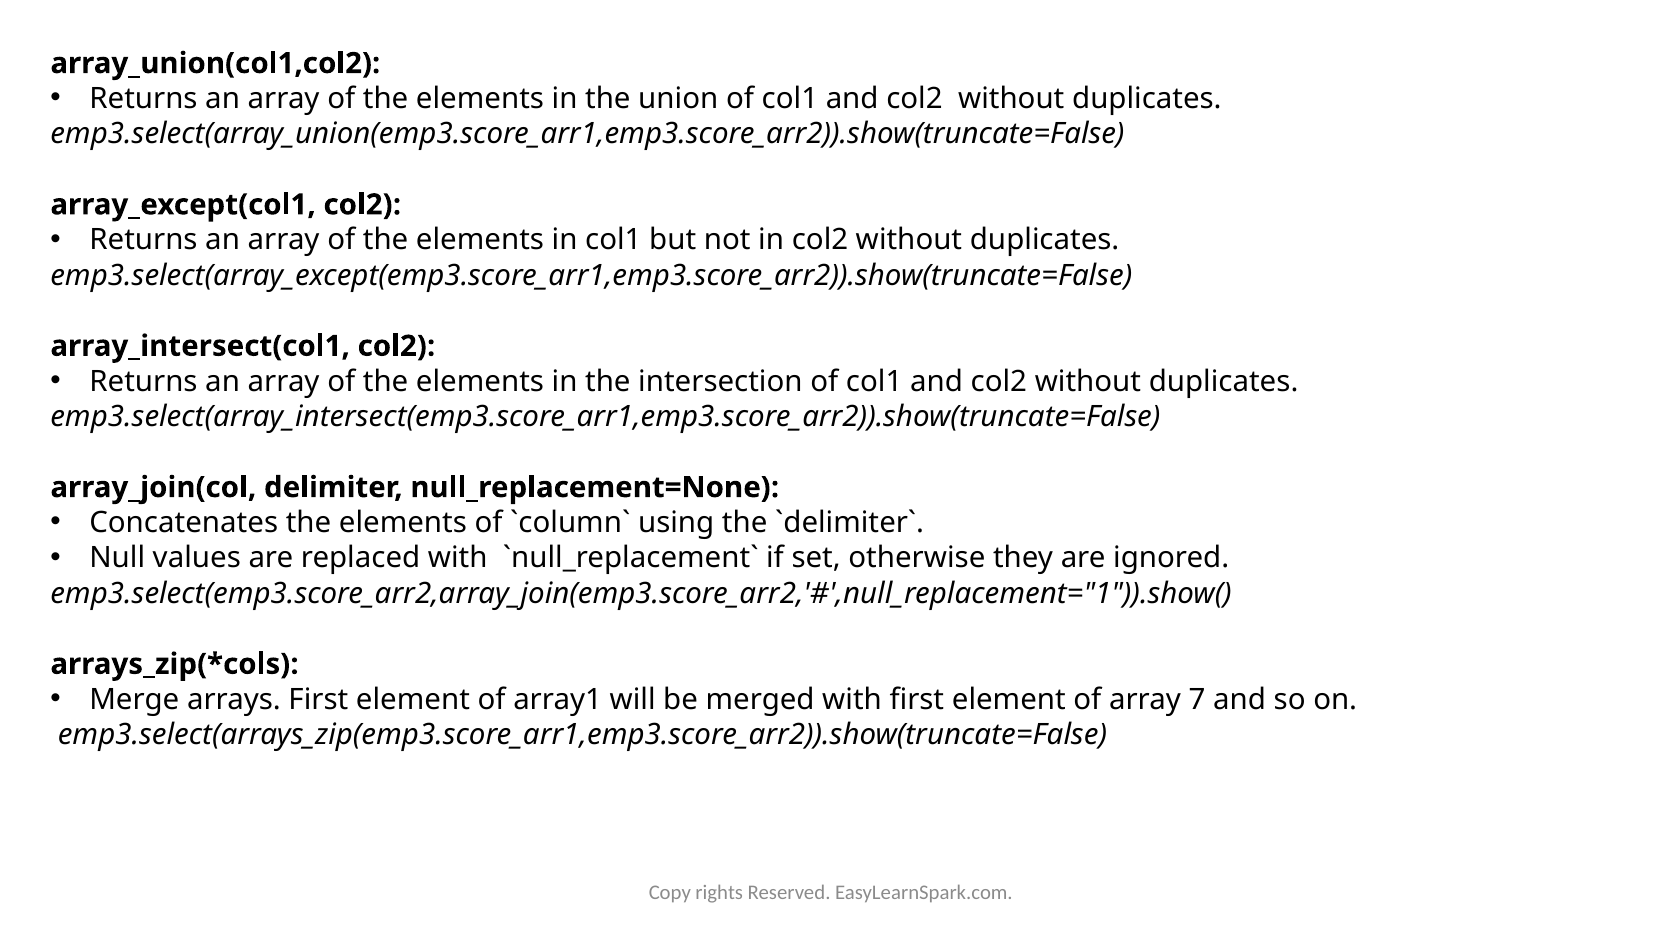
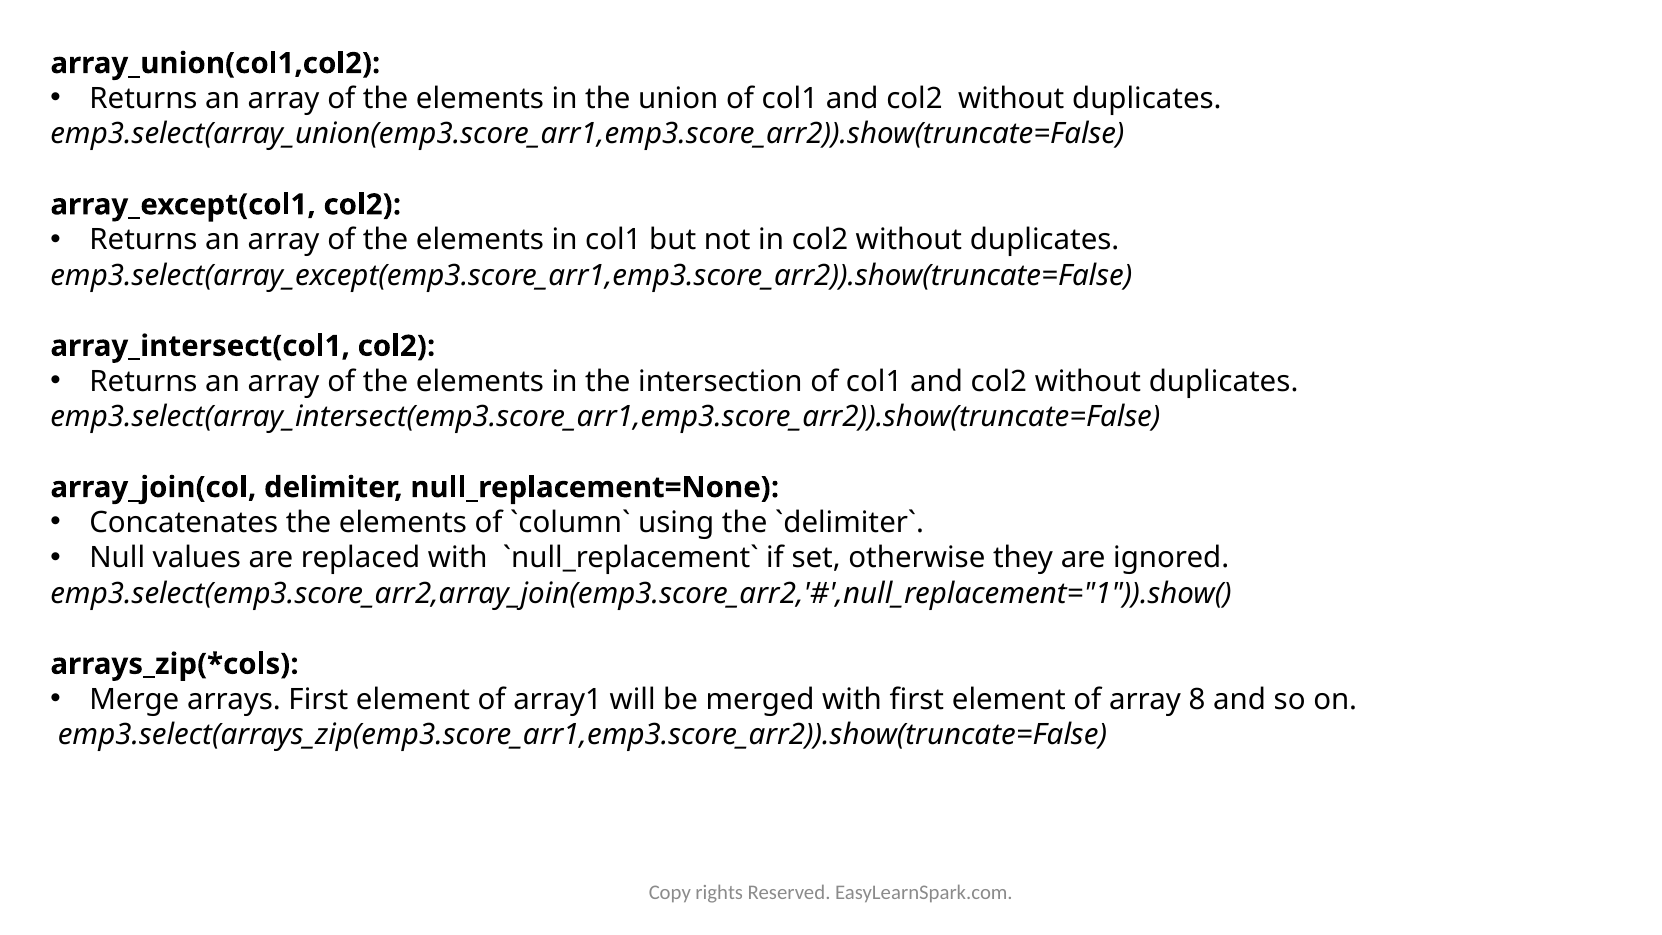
7: 7 -> 8 (1197, 699)
